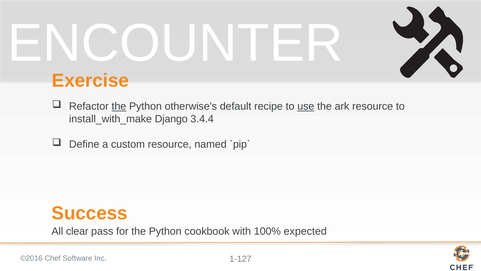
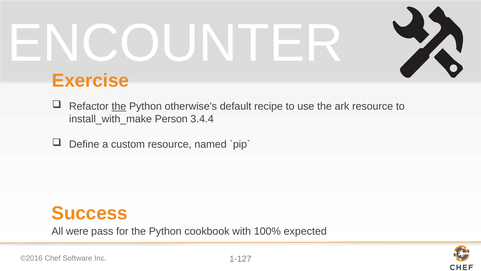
use underline: present -> none (306, 106)
Django: Django -> Person (171, 119)
clear: clear -> were (77, 231)
